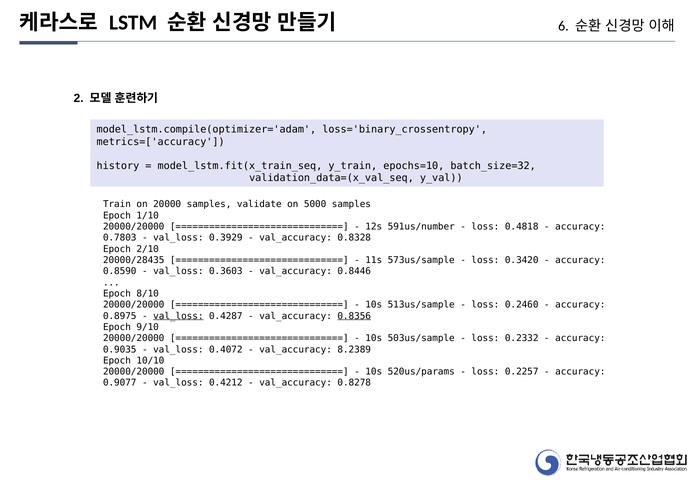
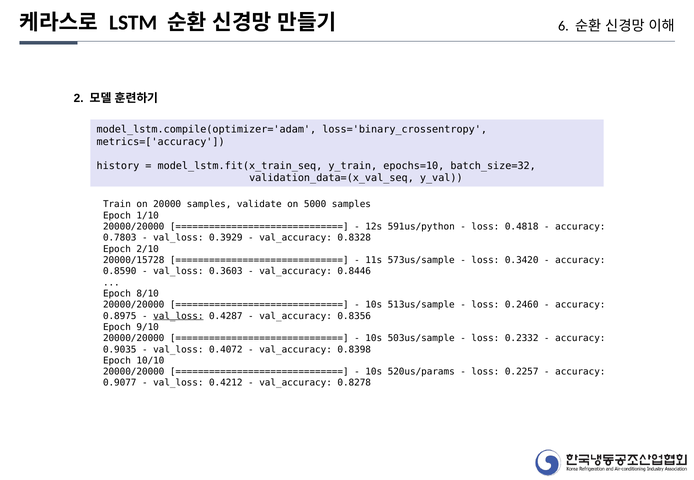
591us/number: 591us/number -> 591us/python (421, 227)
20000/28435: 20000/28435 -> 20000/15728 (134, 260)
0.8356 underline: present -> none (354, 316)
8.2389: 8.2389 -> 0.8398 (354, 350)
